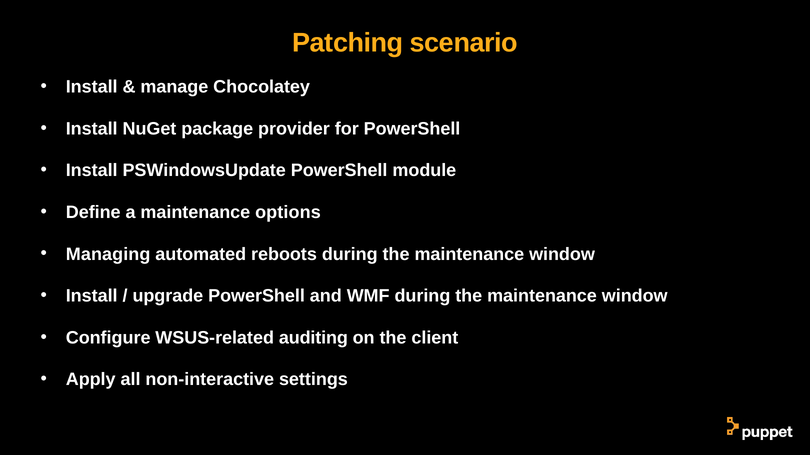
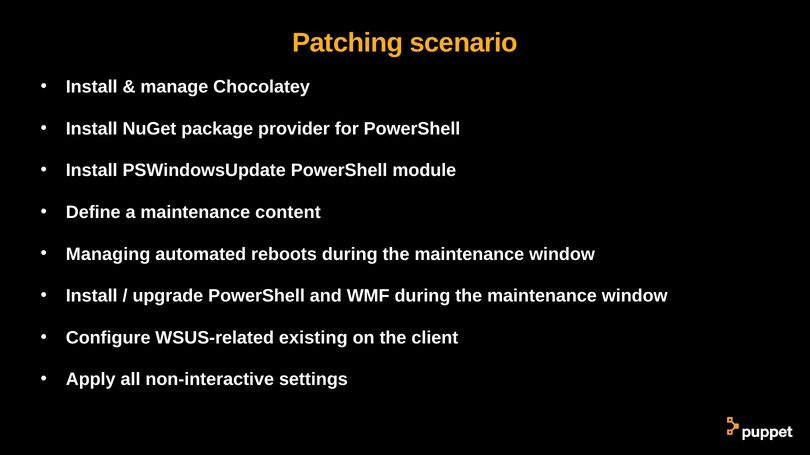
options: options -> content (288, 213)
auditing: auditing -> existing (313, 338)
